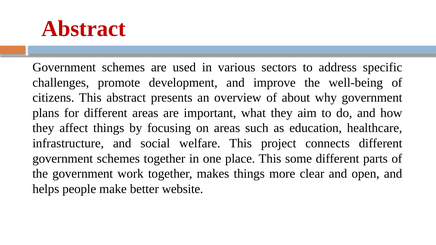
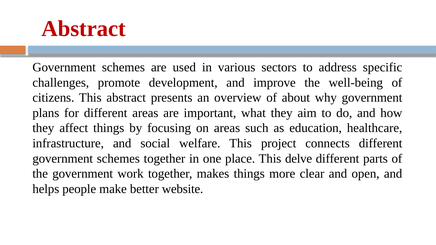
some: some -> delve (299, 159)
